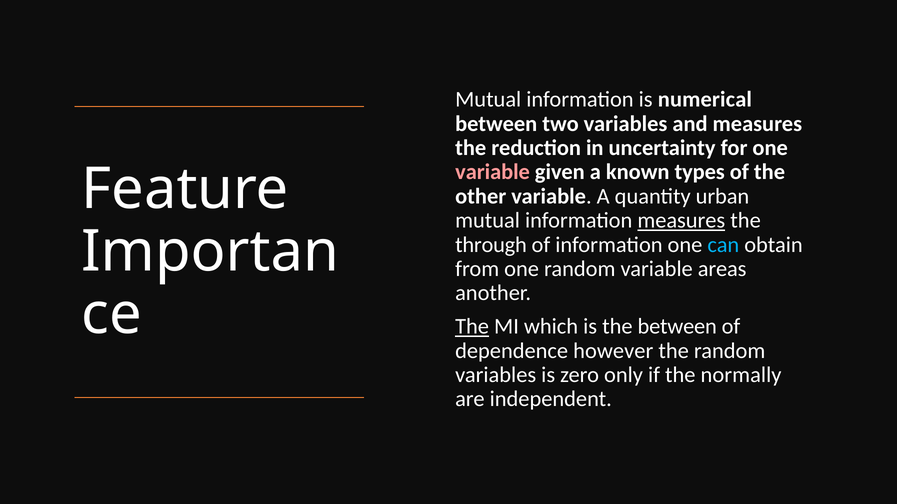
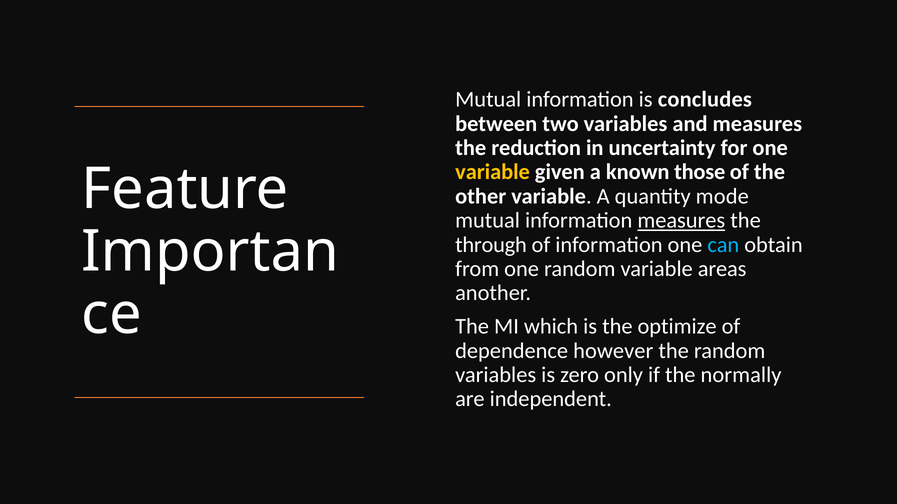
numerical: numerical -> concludes (705, 100)
variable colour: pink -> yellow (493, 172)
types: types -> those (700, 172)
urban: urban -> mode (722, 196)
The underline: present -> none (472, 327)
the between: between -> optimize (677, 327)
